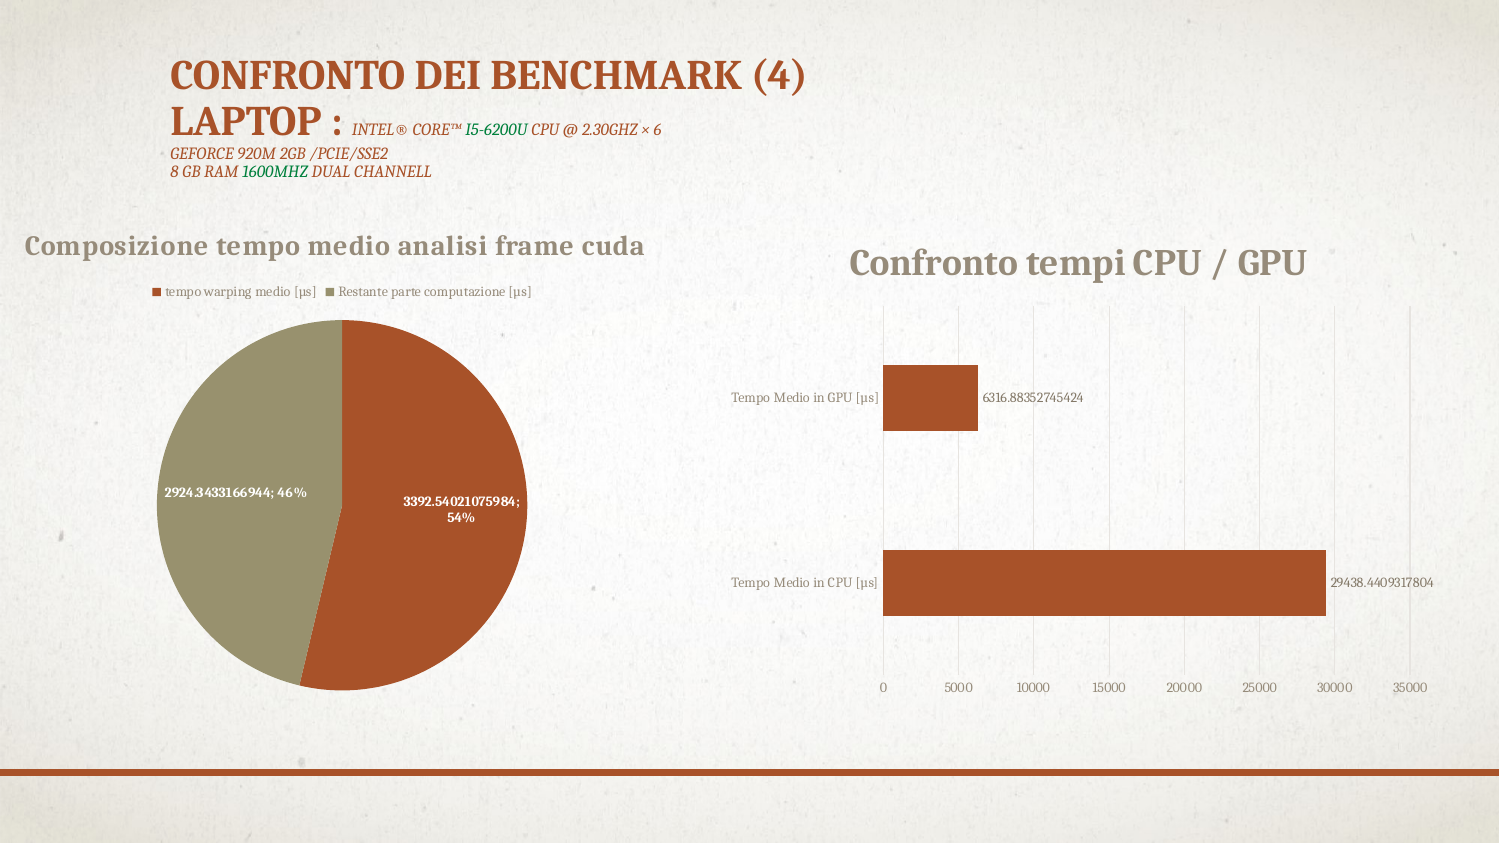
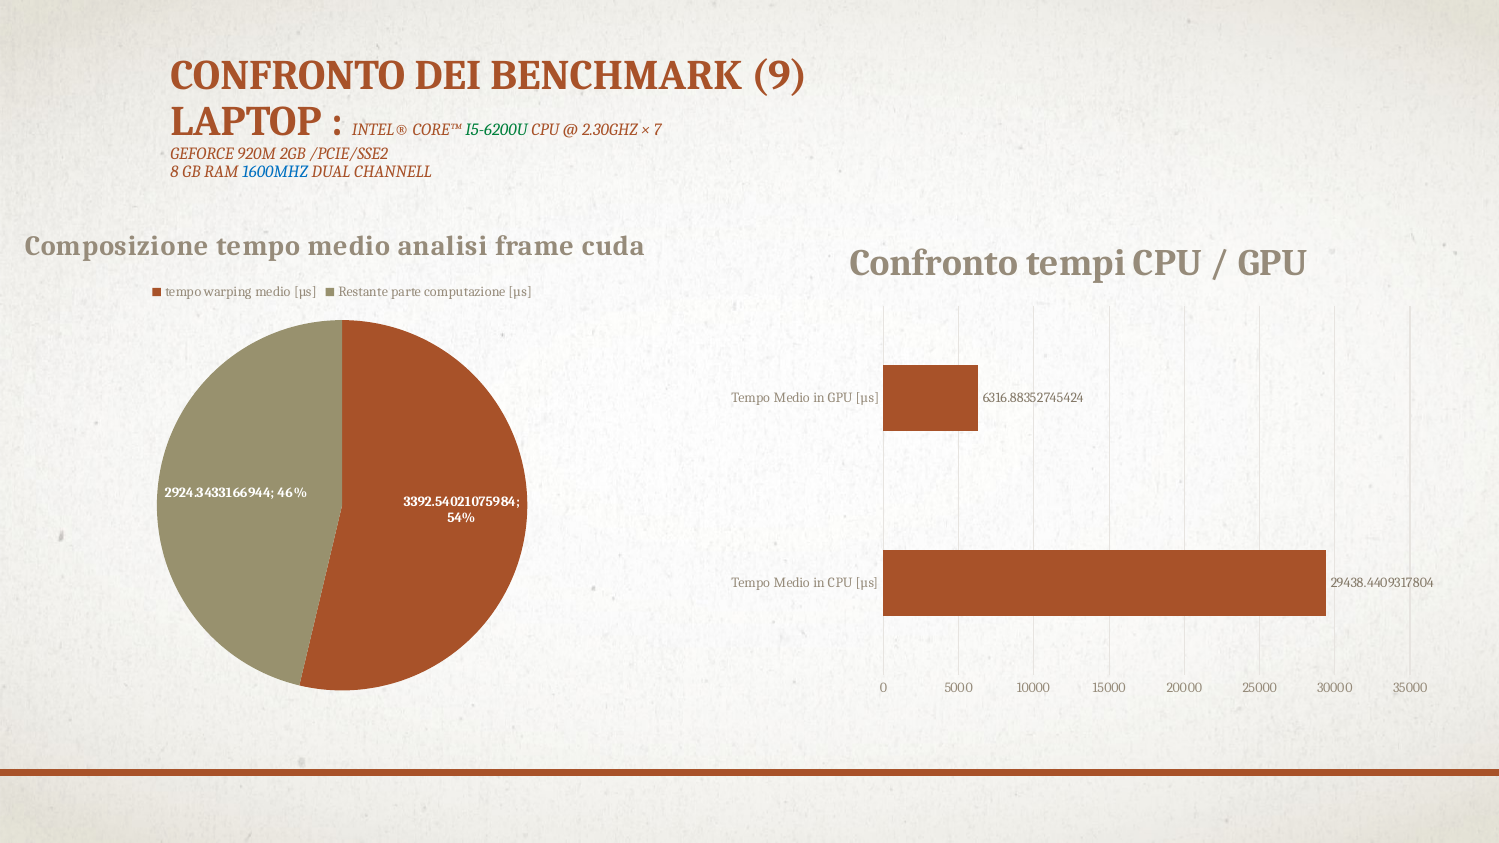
4: 4 -> 9 (779, 76)
6: 6 -> 7 (658, 130)
1600MHZ colour: green -> blue (275, 172)
